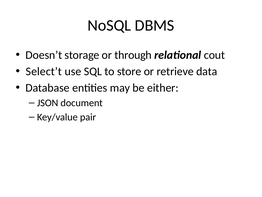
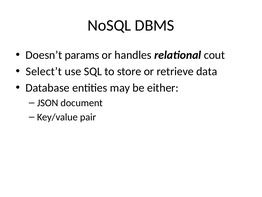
storage: storage -> params (82, 55)
through: through -> handles (133, 55)
